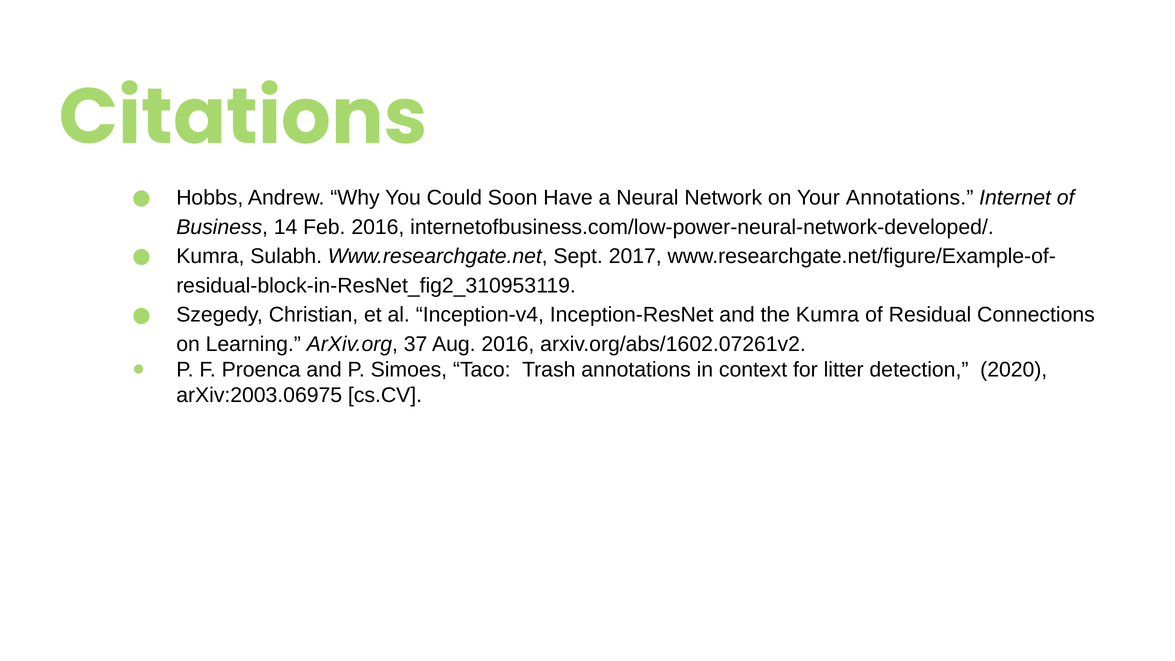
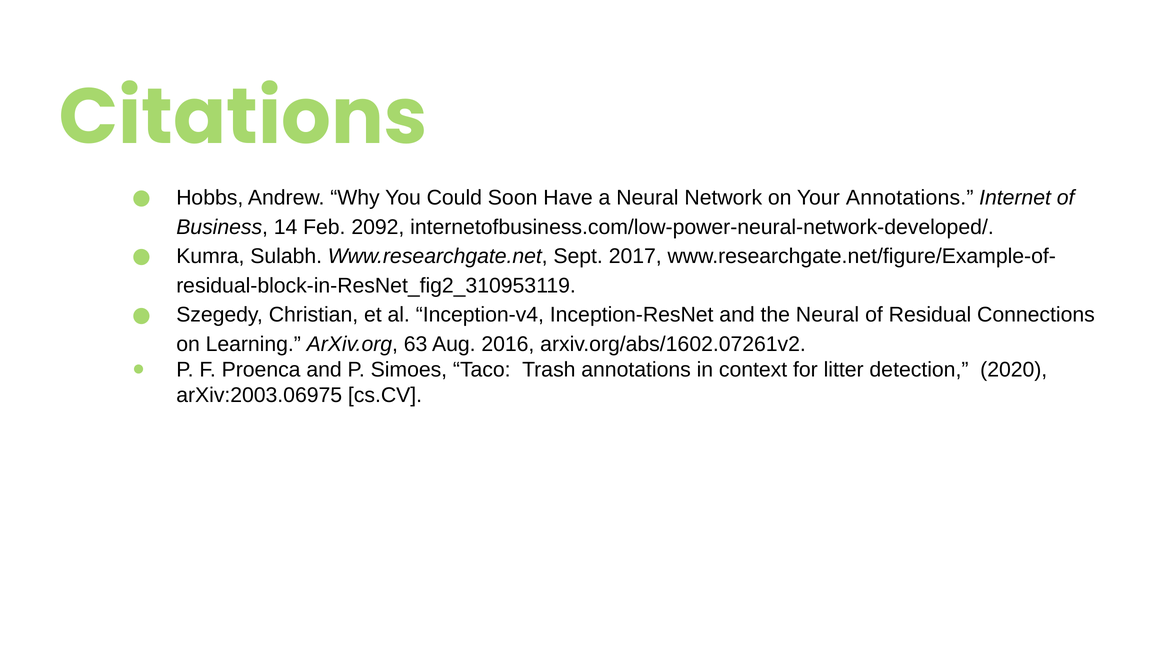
Feb 2016: 2016 -> 2092 (378, 227)
the Kumra: Kumra -> Neural (827, 315)
37: 37 -> 63 (416, 344)
